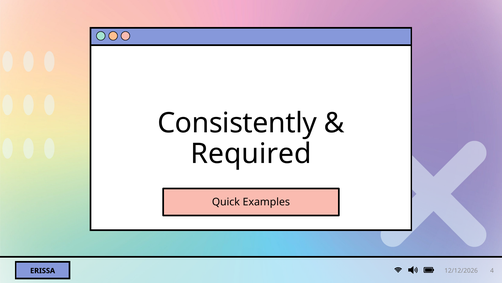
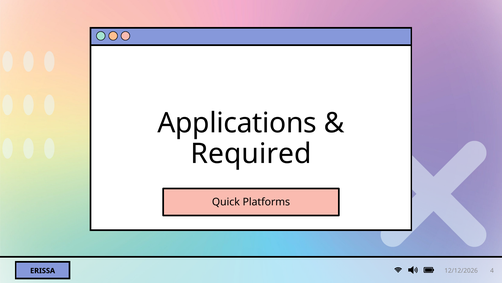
Consistently: Consistently -> Applications (237, 123)
Examples: Examples -> Platforms (266, 202)
